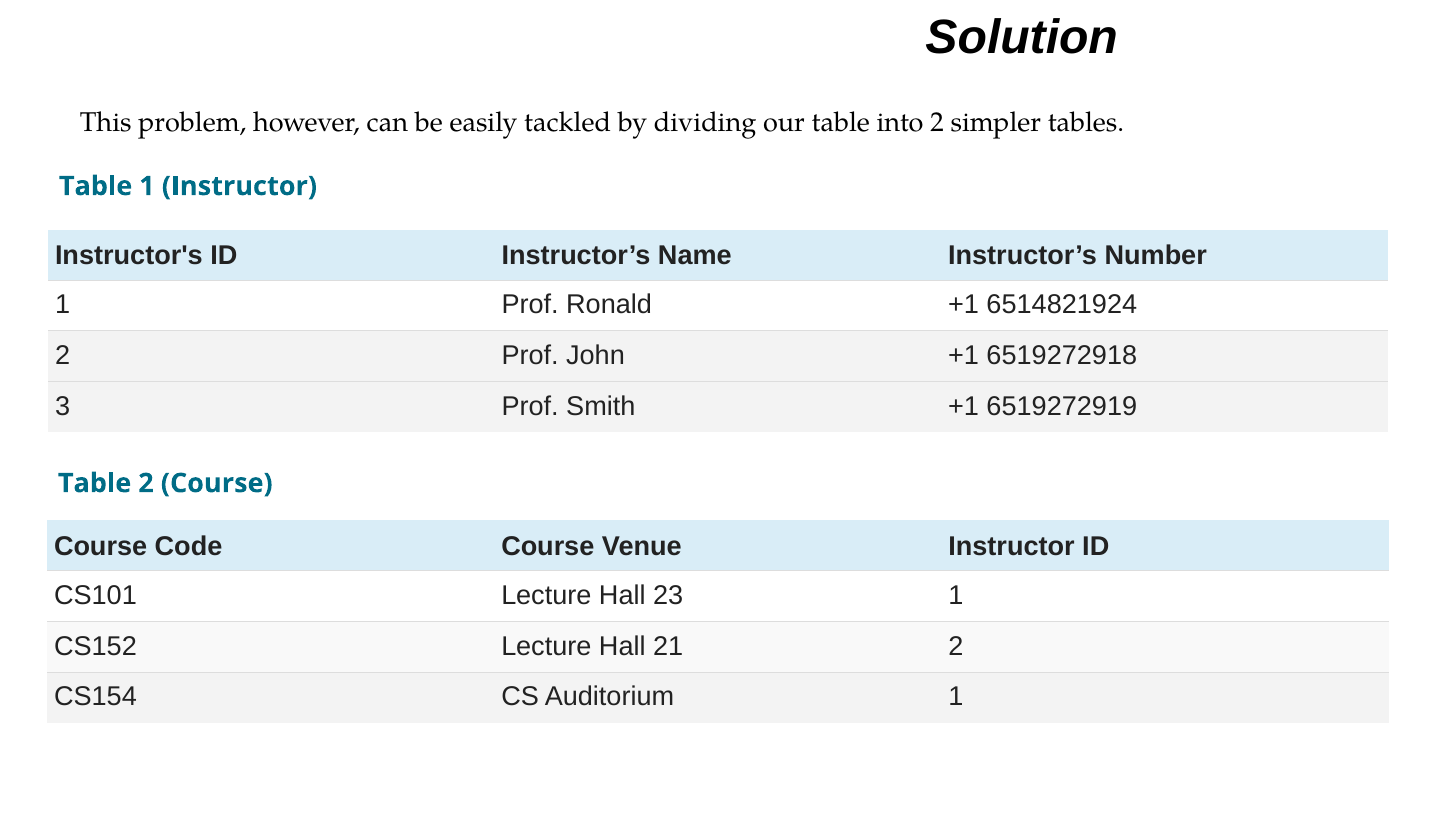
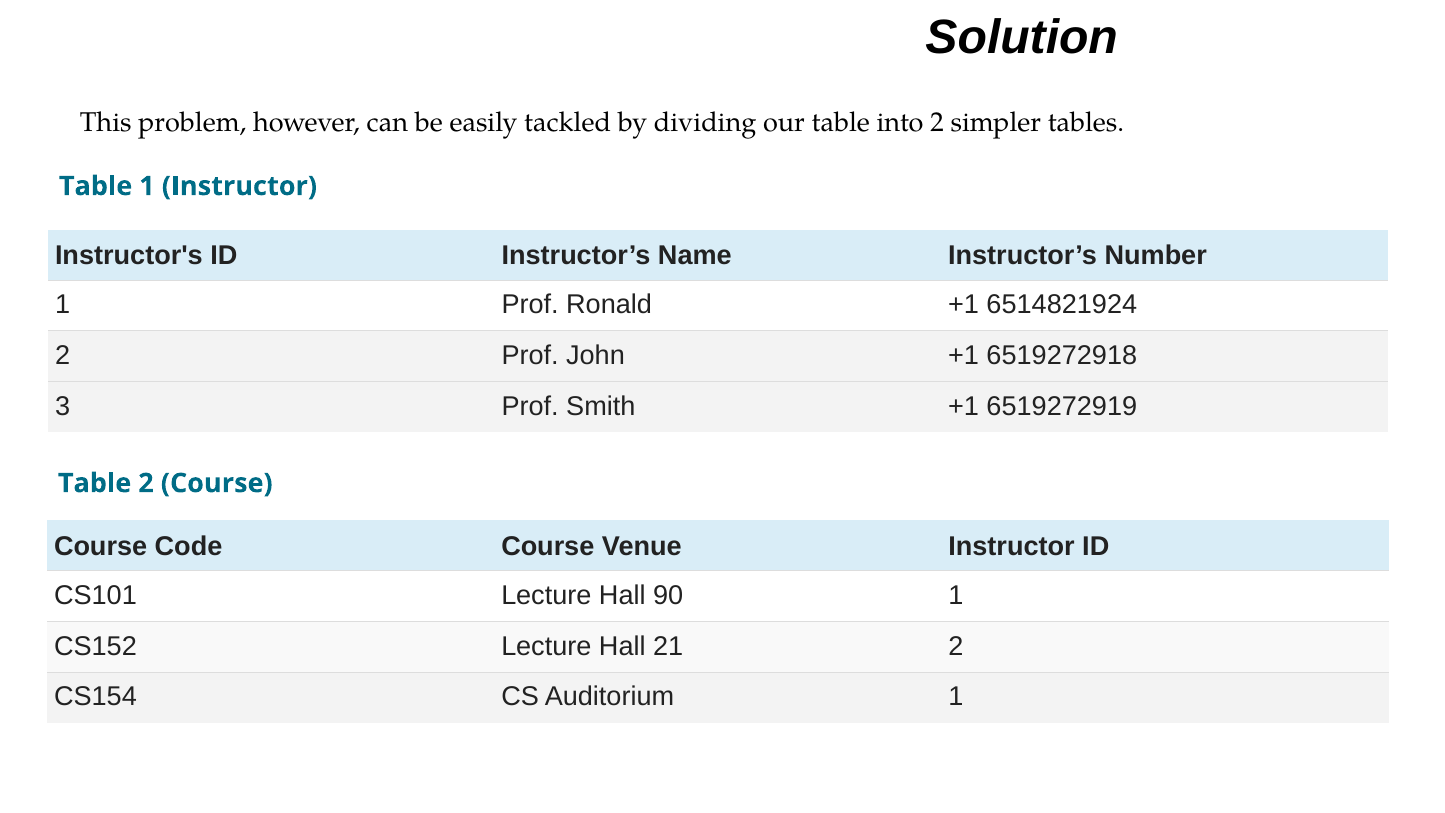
23: 23 -> 90 (668, 595)
